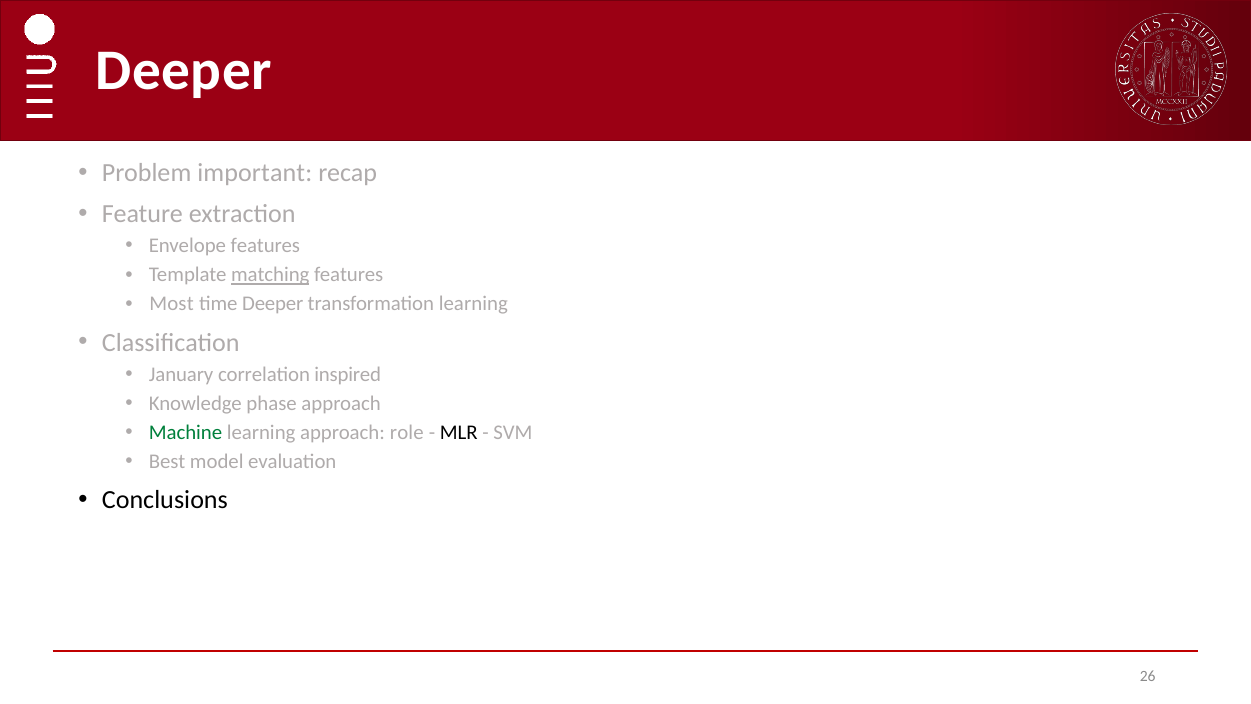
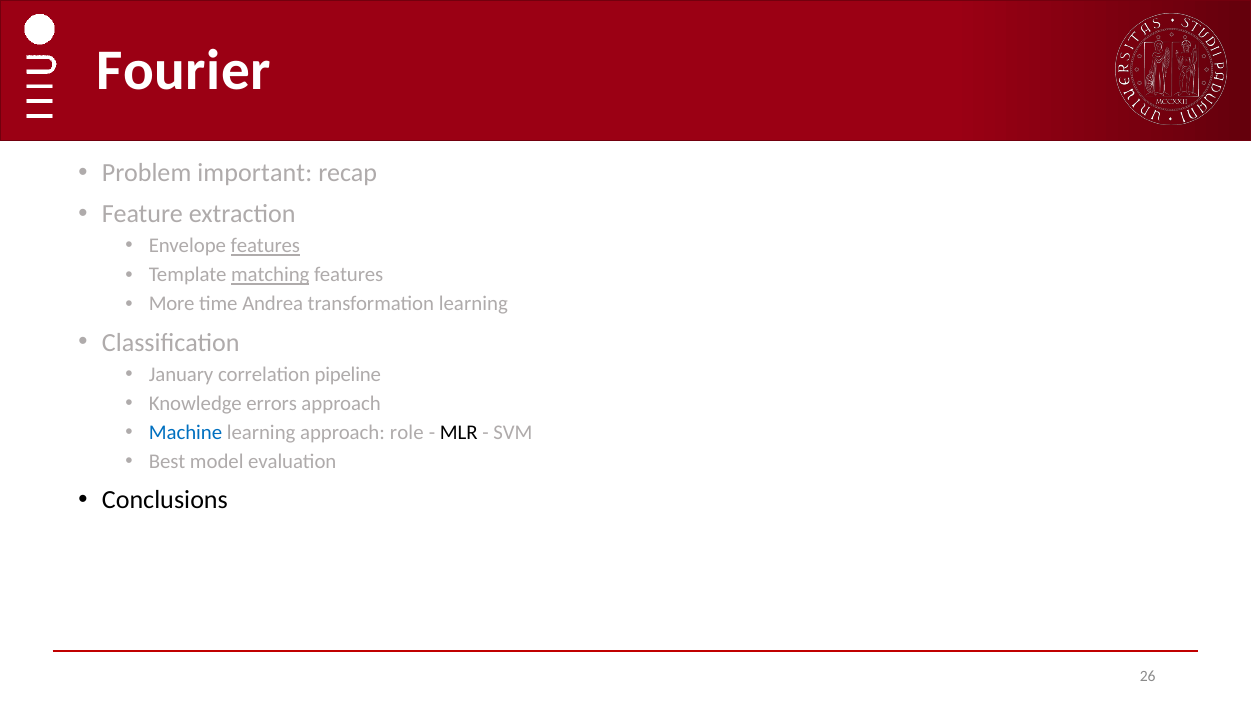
Deeper: Deeper -> Fourier (184, 71)
features underline: none -> present (265, 246)
Most: Most -> More (172, 304)
time Deeper: Deeper -> Andrea (273, 304)
inspired: inspired -> pipeline (348, 374)
phase: phase -> errors (272, 403)
Machine colour: green -> blue (186, 432)
